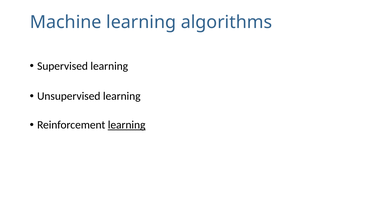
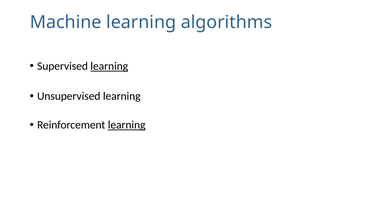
learning underline: none -> present (109, 66)
